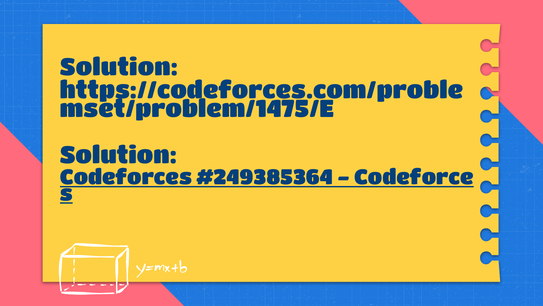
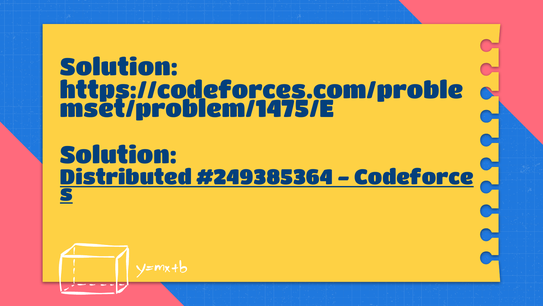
Codeforces: Codeforces -> Distributed (126, 177)
